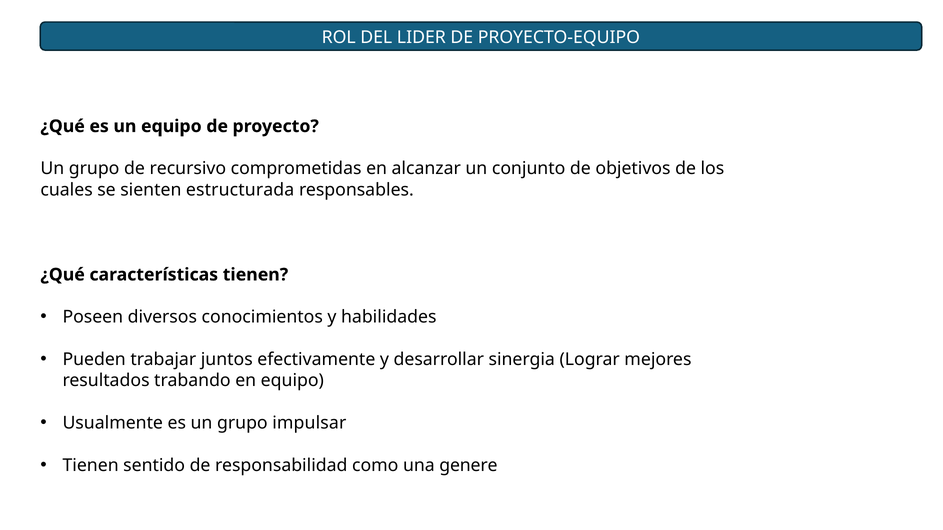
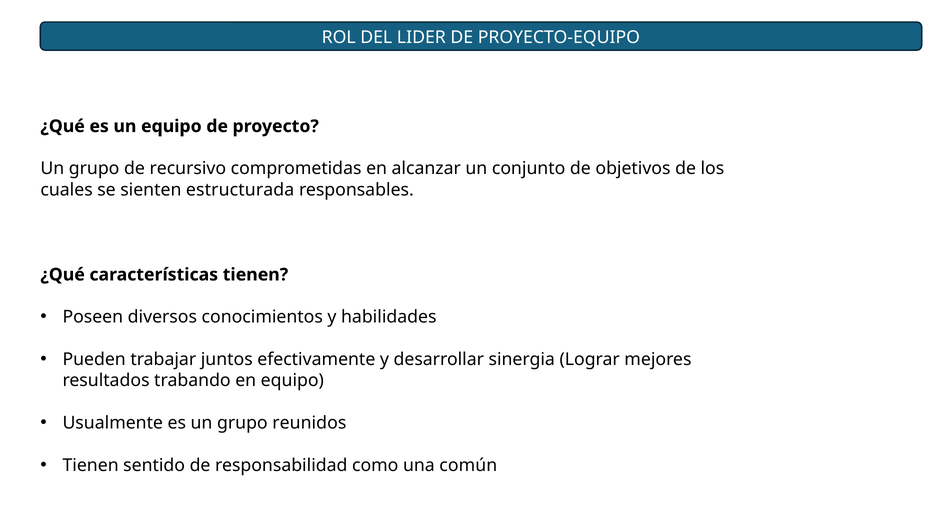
impulsar: impulsar -> reunidos (309, 423)
genere: genere -> común (468, 466)
